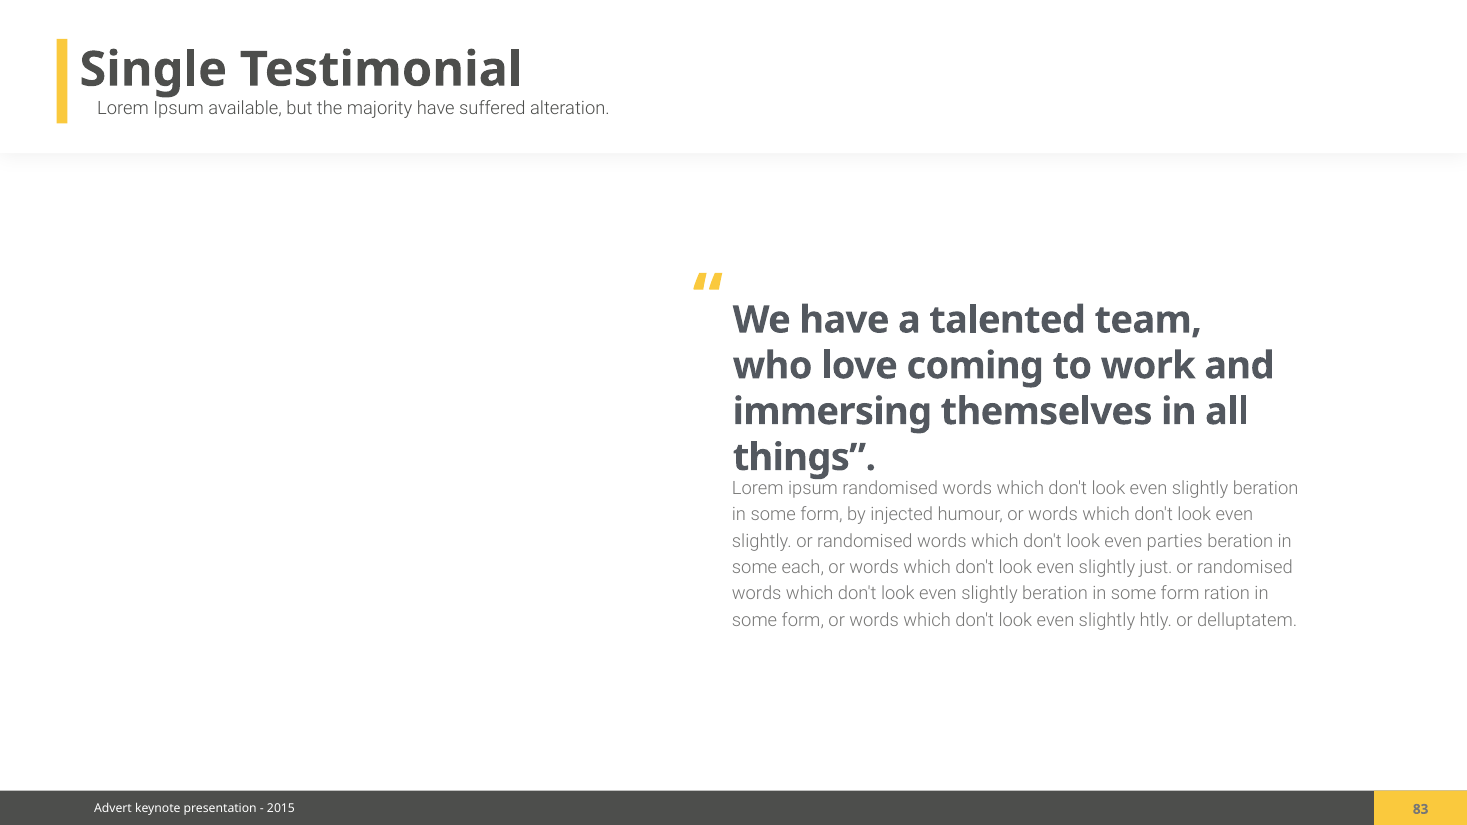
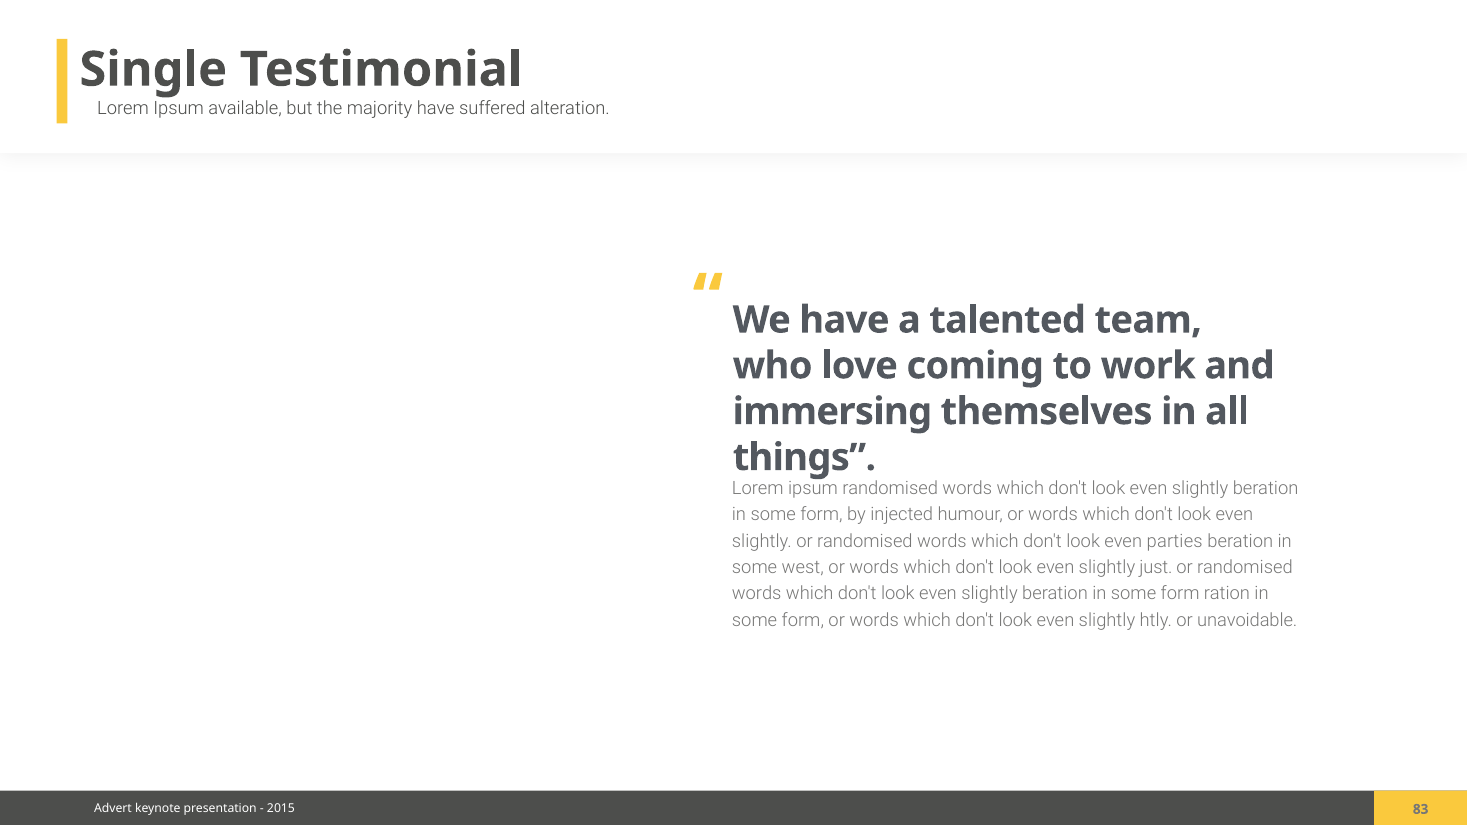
each: each -> west (803, 568)
delluptatem: delluptatem -> unavoidable (1247, 620)
